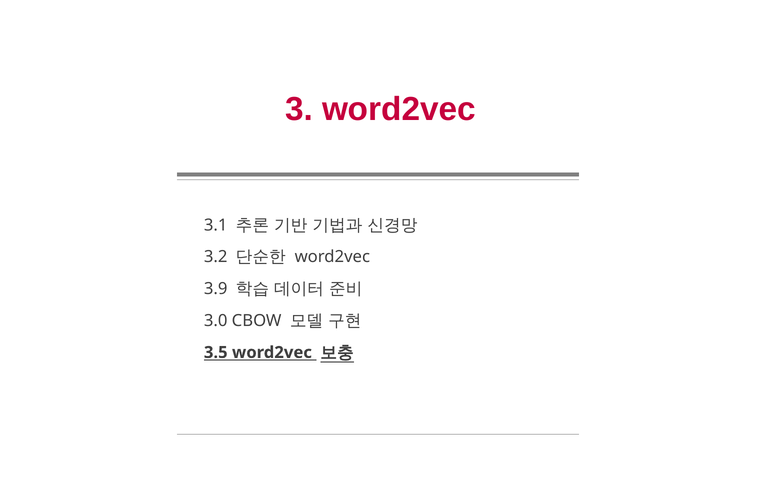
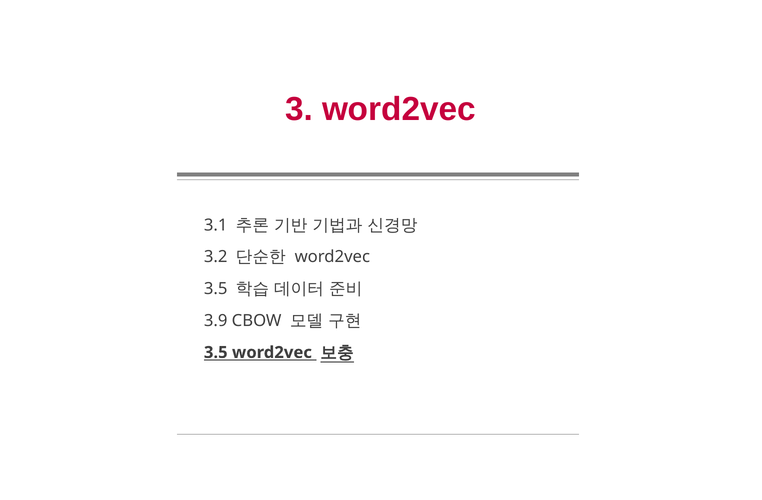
3.9: 3.9 -> 3.5 (216, 289)
3.0: 3.0 -> 3.9 (216, 321)
